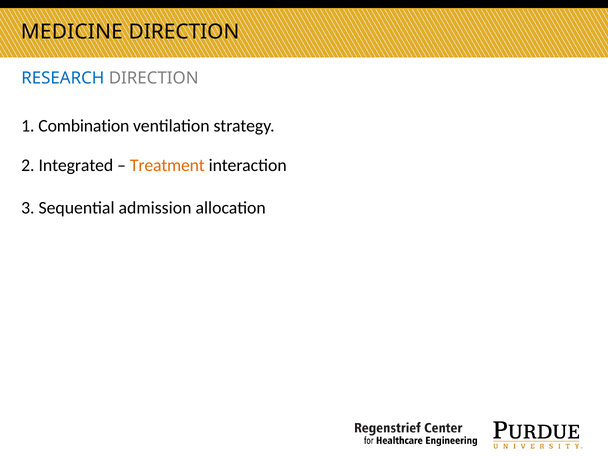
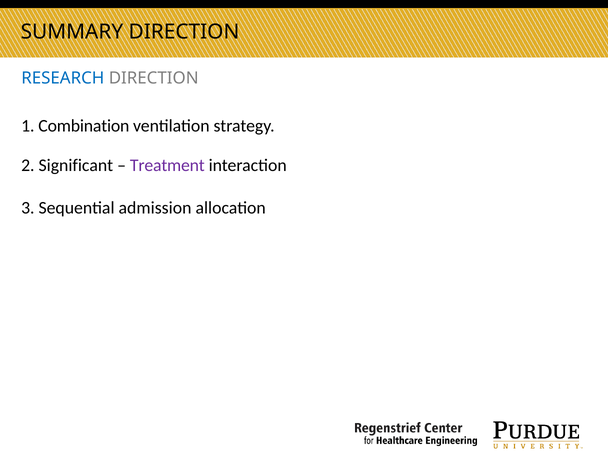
MEDICINE: MEDICINE -> SUMMARY (72, 32)
Integrated: Integrated -> Significant (76, 166)
Treatment colour: orange -> purple (167, 166)
